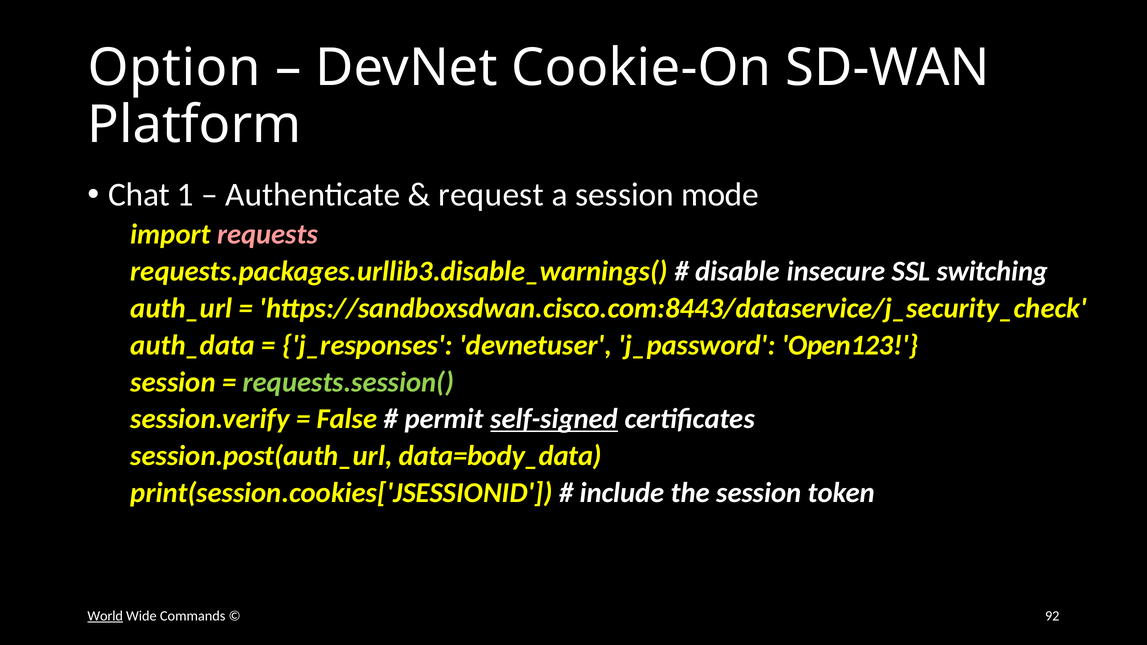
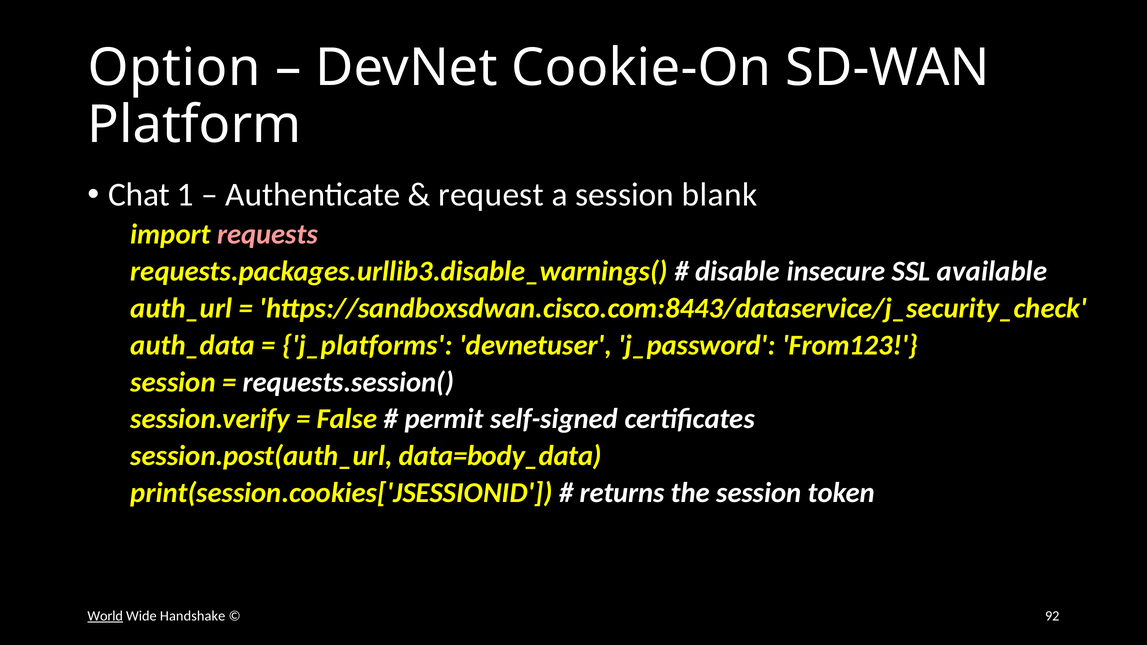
mode: mode -> blank (720, 195)
switching: switching -> available (992, 271)
j_responses: j_responses -> j_platforms (367, 345)
Open123: Open123 -> From123 (850, 345)
requests.session( colour: light green -> white (349, 382)
self-signed underline: present -> none (554, 419)
include: include -> returns (622, 493)
Commands: Commands -> Handshake (193, 616)
